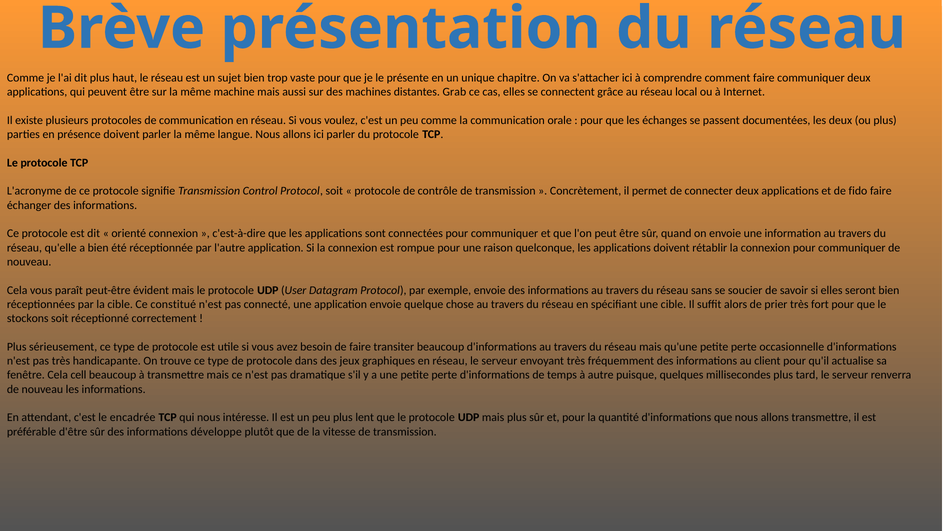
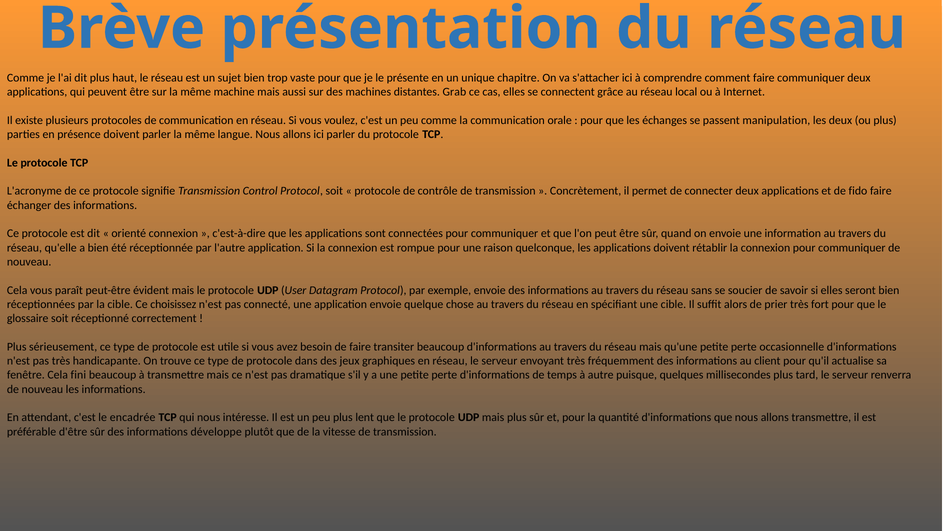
documentées: documentées -> manipulation (776, 120)
constitué: constitué -> choisissez (173, 304)
stockons: stockons -> glossaire (28, 318)
cell: cell -> fini (78, 375)
